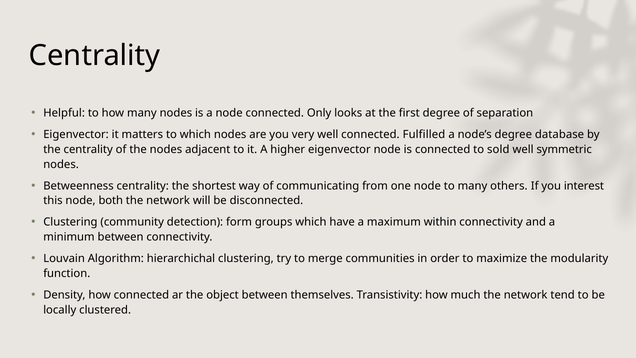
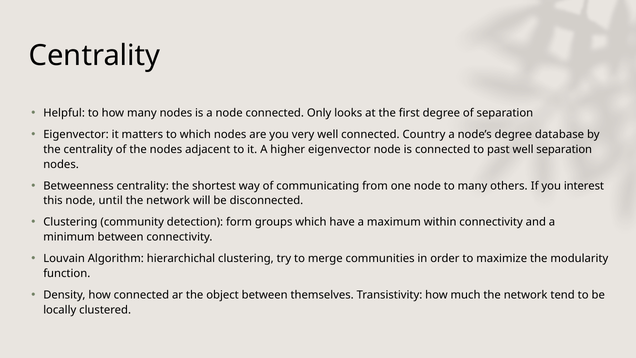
Fulfilled: Fulfilled -> Country (424, 134)
sold: sold -> past (498, 149)
well symmetric: symmetric -> separation (564, 149)
both: both -> until (111, 201)
